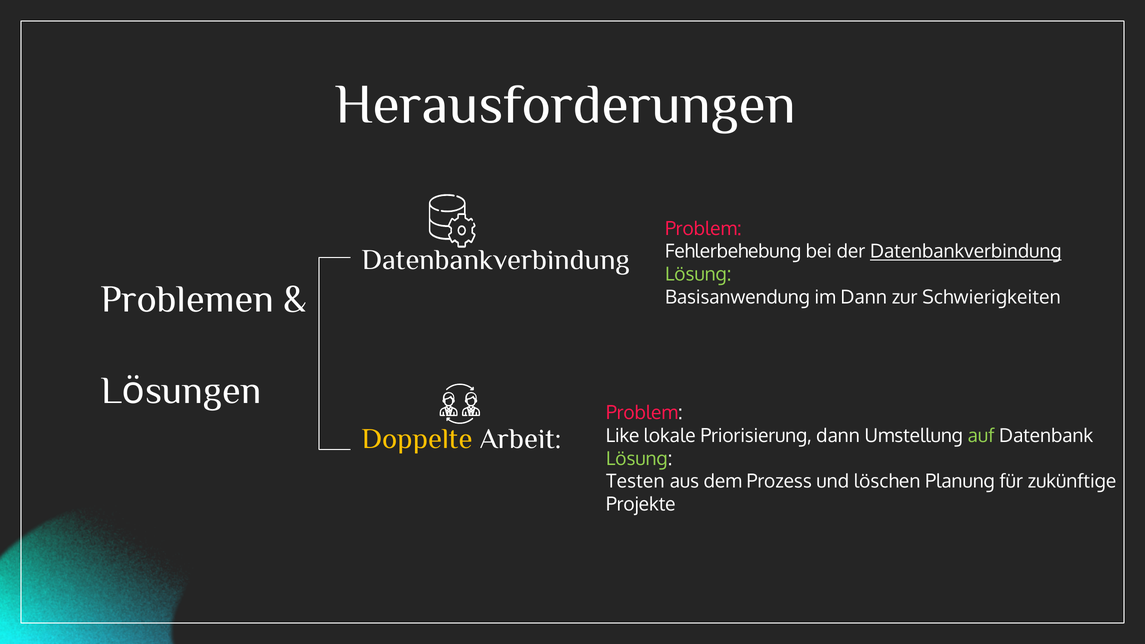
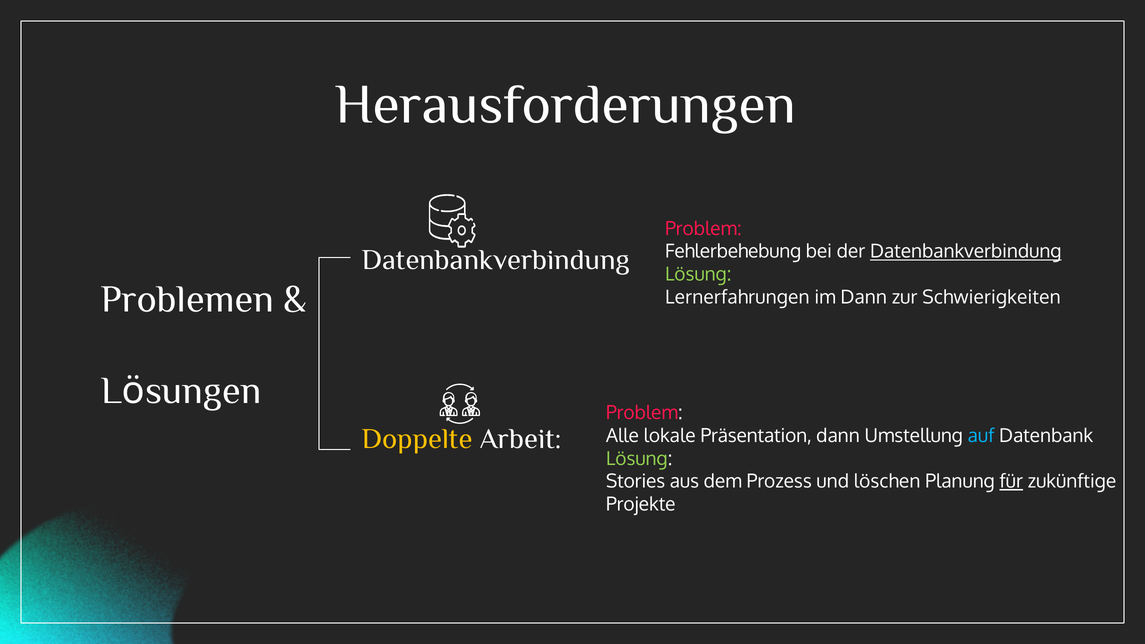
Basisanwendung: Basisanwendung -> Lernerfahrungen (737, 298)
Like: Like -> Alle (622, 436)
Priorisierung: Priorisierung -> Präsentation (756, 436)
auf colour: light green -> light blue (981, 436)
Testen: Testen -> Stories (636, 482)
für underline: none -> present (1011, 482)
